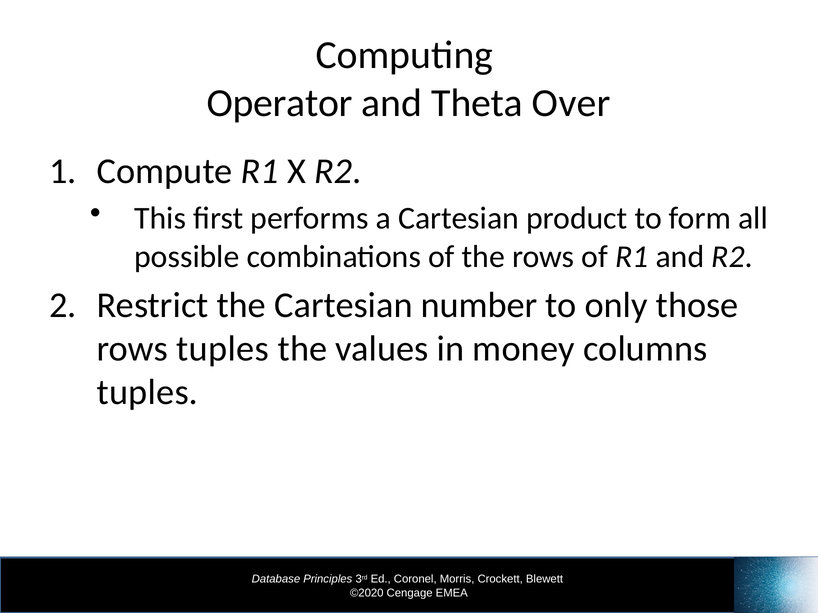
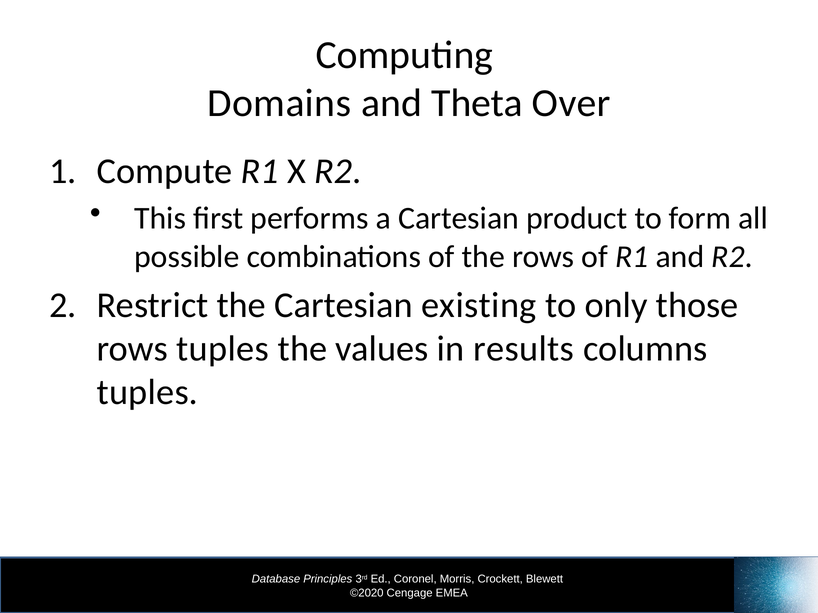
Operator: Operator -> Domains (279, 103)
number: number -> existing (479, 305)
money: money -> results (524, 349)
